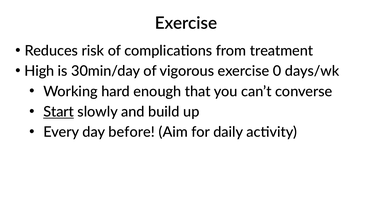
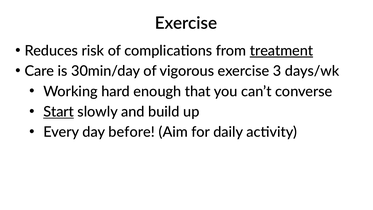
treatment underline: none -> present (281, 51)
High: High -> Care (39, 71)
0: 0 -> 3 (277, 71)
